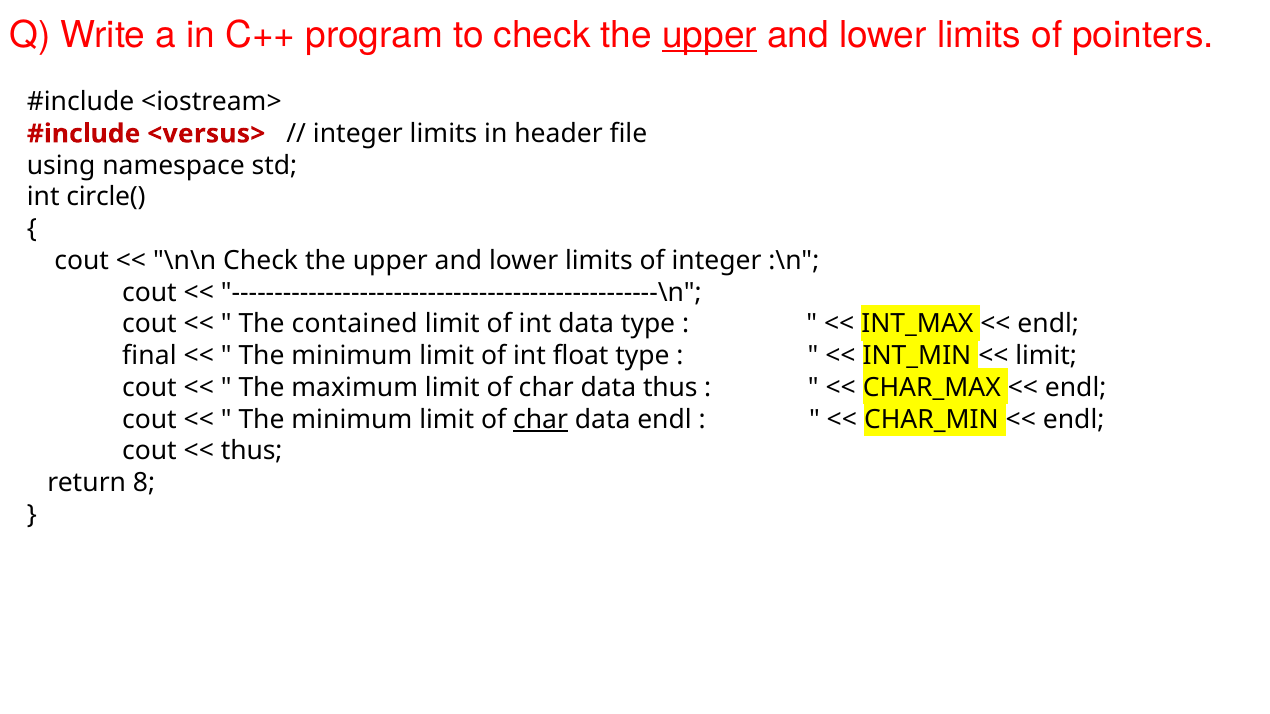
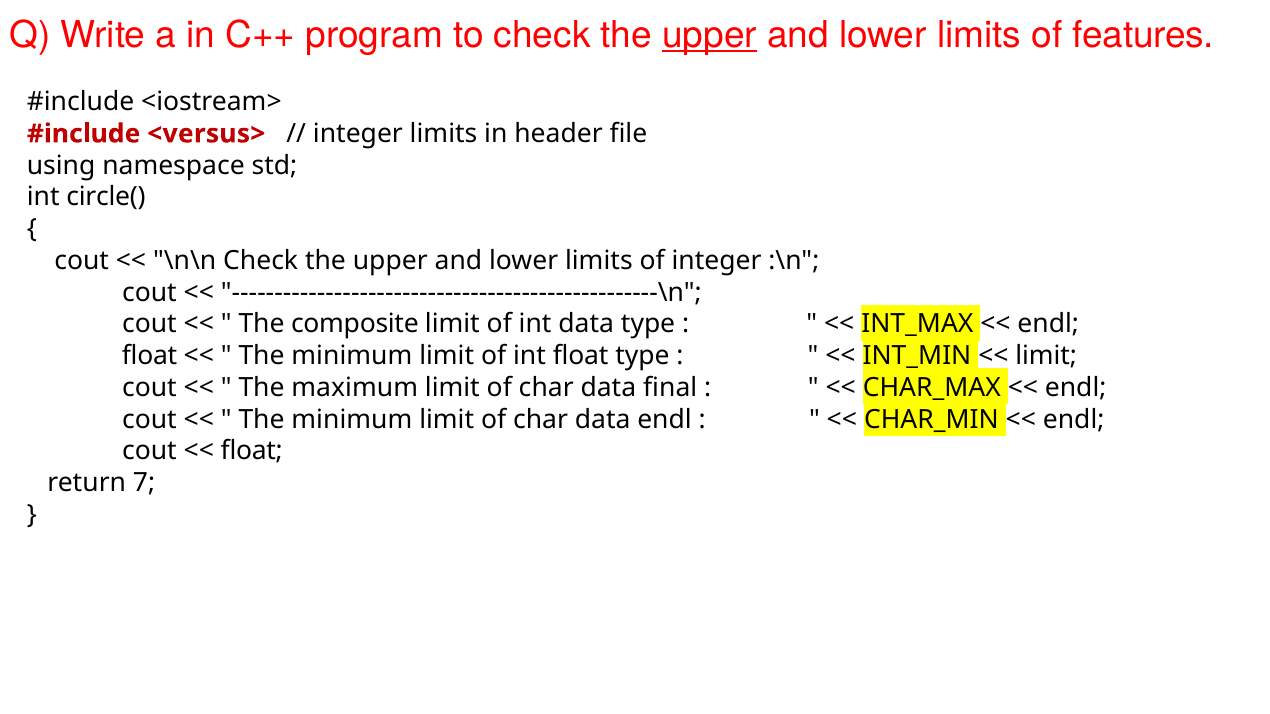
pointers: pointers -> features (1143, 35)
contained: contained -> composite (355, 324)
final: final -> float (150, 356)
data thus: thus -> final (670, 388)
char underline: present -> none (541, 420)
thus: thus -> float (252, 451)
8: 8 -> 7 (144, 483)
